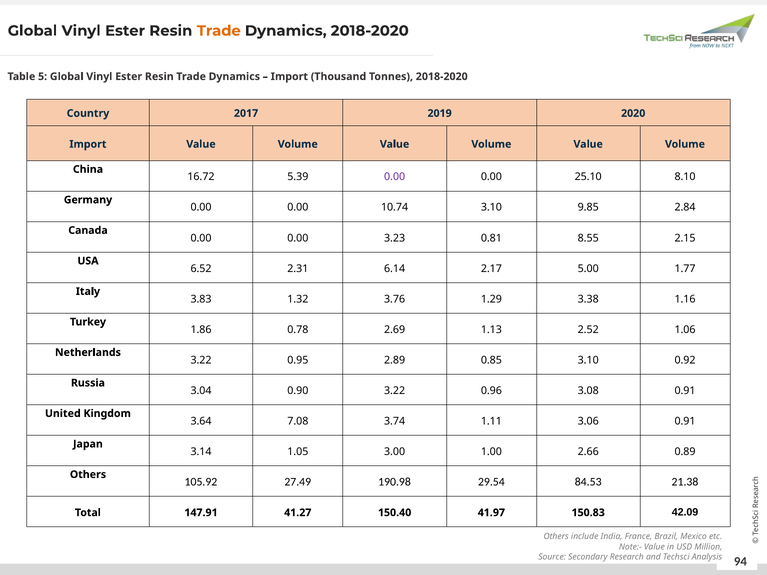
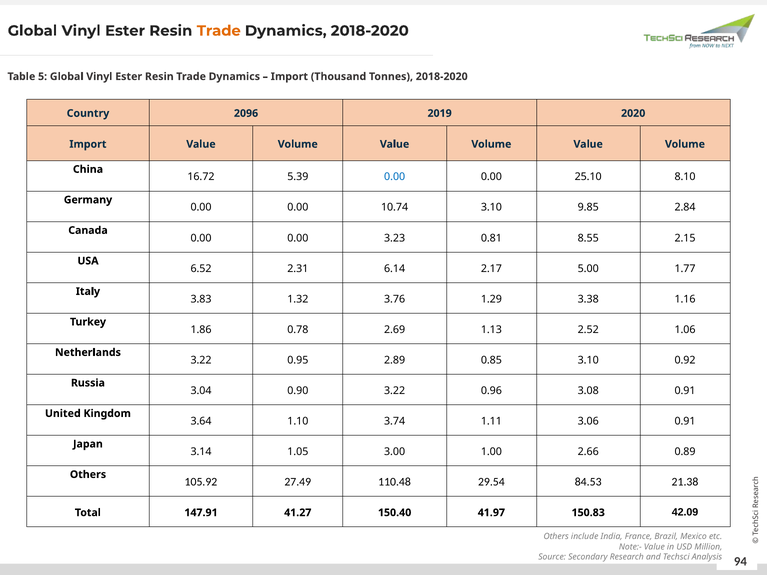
2017: 2017 -> 2096 (246, 113)
0.00 colour: purple -> blue (395, 177)
7.08: 7.08 -> 1.10 (298, 421)
190.98: 190.98 -> 110.48 (395, 482)
